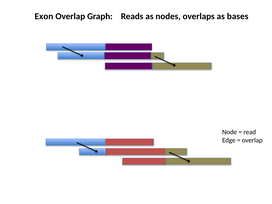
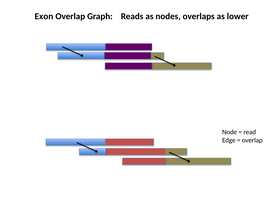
bases: bases -> lower (238, 16)
